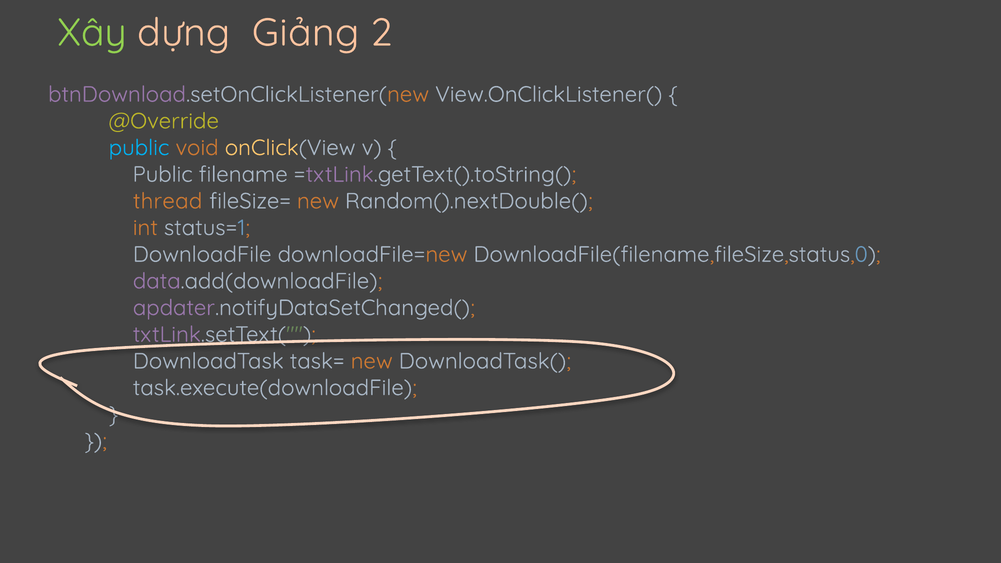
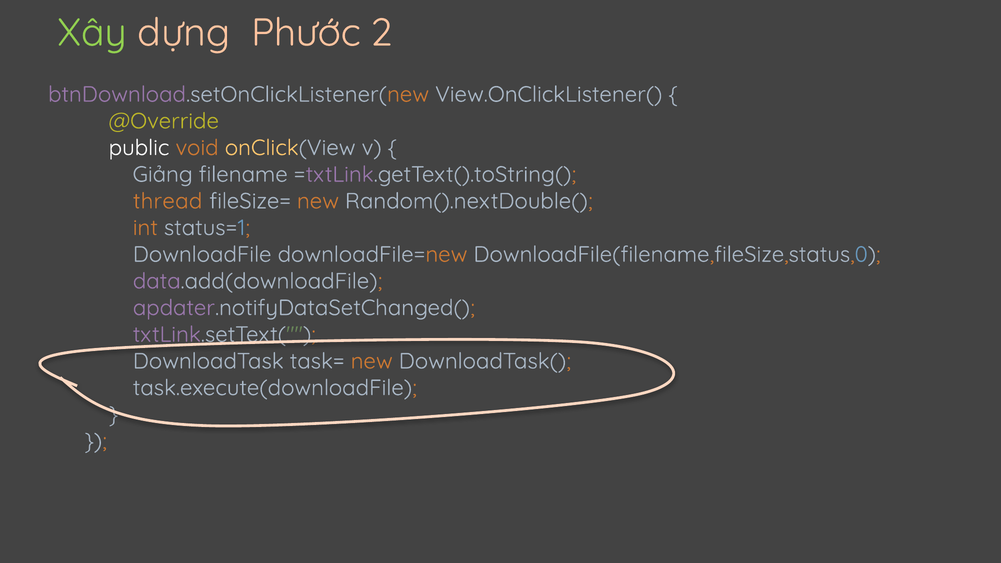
Giảng: Giảng -> Phước (306, 33)
public colour: light blue -> white (139, 148)
Public: Public -> Giảng (163, 174)
